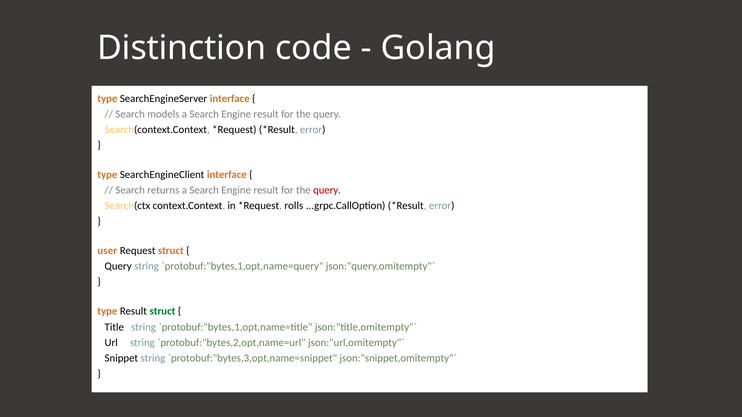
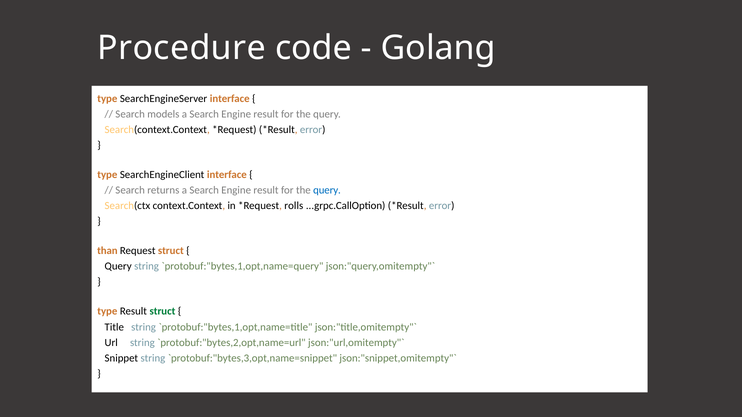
Distinction: Distinction -> Procedure (182, 48)
query colour: red -> blue (327, 190)
user: user -> than (107, 251)
